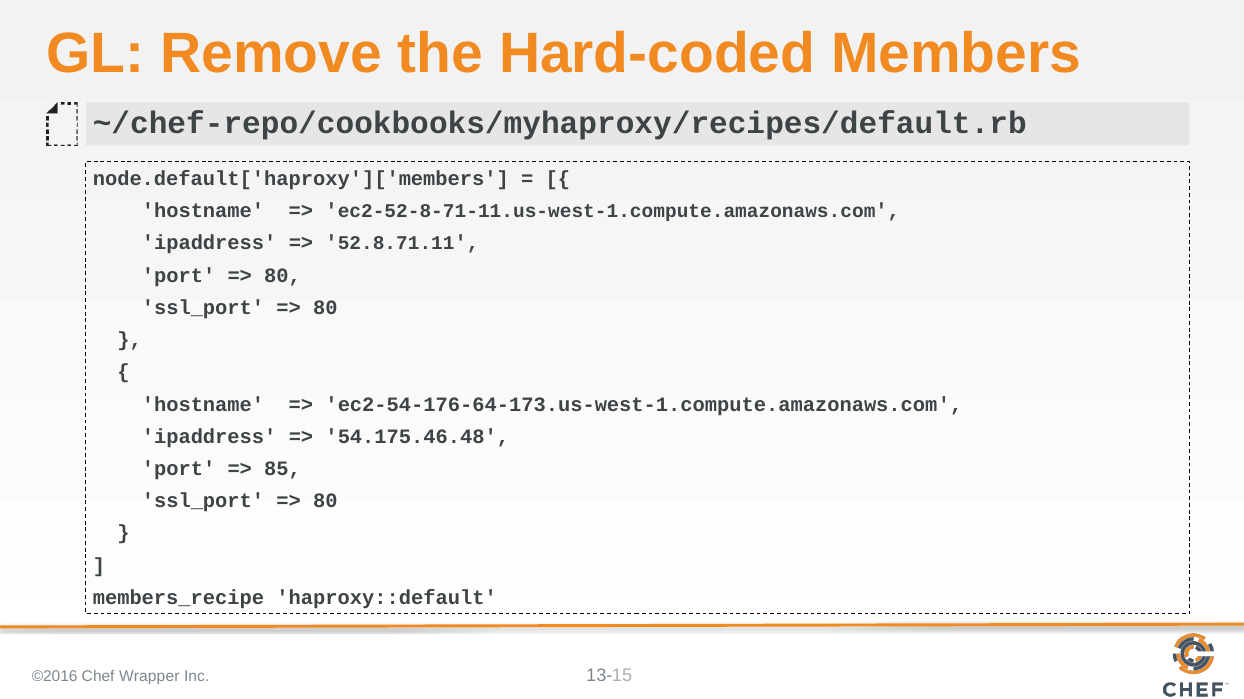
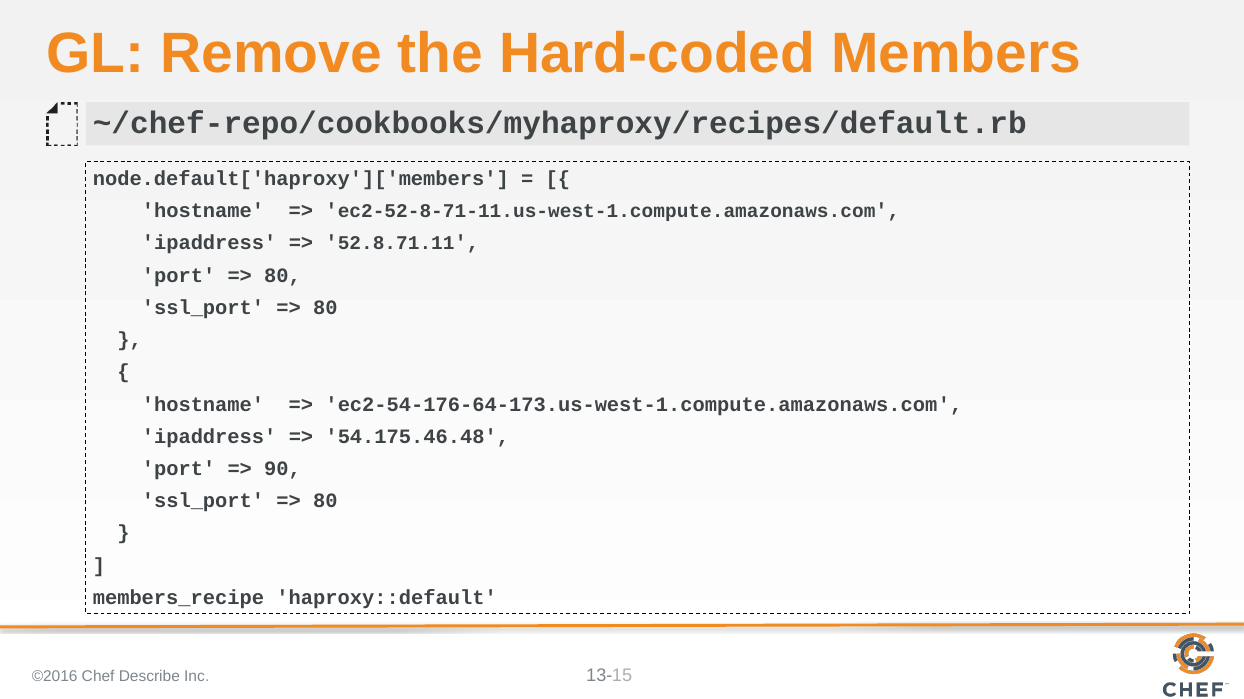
85: 85 -> 90 (283, 469)
Wrapper: Wrapper -> Describe (149, 677)
